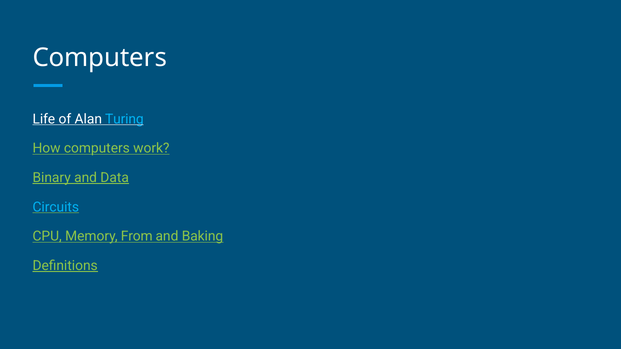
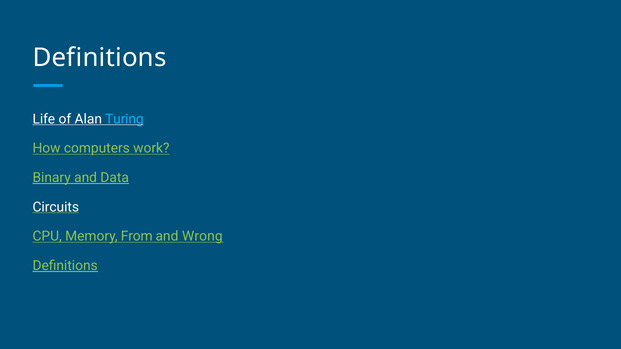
Computers: Computers -> Definitions (100, 58)
Circuits colour: light blue -> white (56, 207)
Baking: Baking -> Wrong (202, 237)
